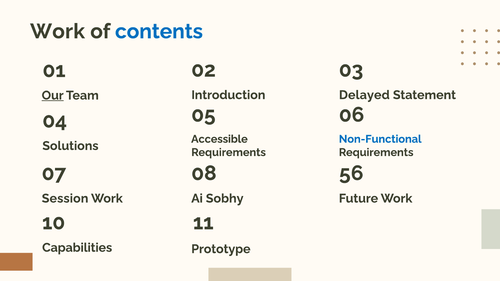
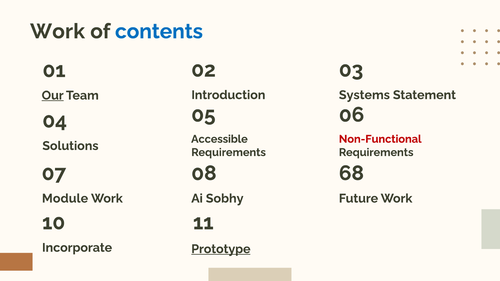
Delayed: Delayed -> Systems (364, 95)
Non-Functional colour: blue -> red (380, 139)
56: 56 -> 68 (351, 173)
Session: Session -> Module (65, 199)
Capabilities: Capabilities -> Incorporate (77, 248)
Prototype underline: none -> present (221, 249)
